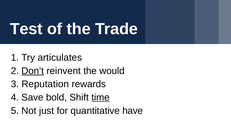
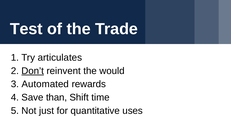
Reputation: Reputation -> Automated (45, 84)
bold: bold -> than (57, 97)
time underline: present -> none (101, 97)
have: have -> uses (133, 111)
